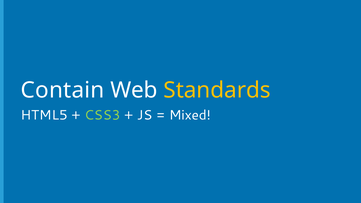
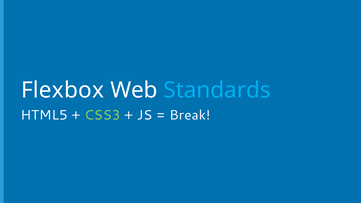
Contain: Contain -> Flexbox (63, 90)
Standards colour: yellow -> light blue (217, 90)
Mixed: Mixed -> Break (190, 115)
